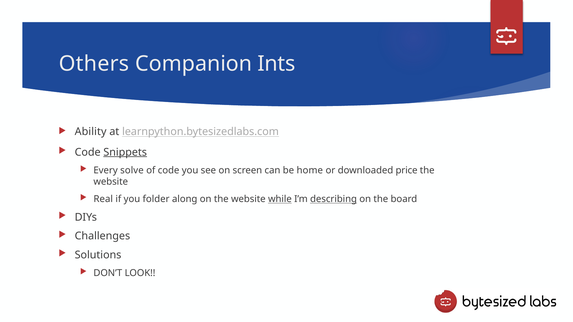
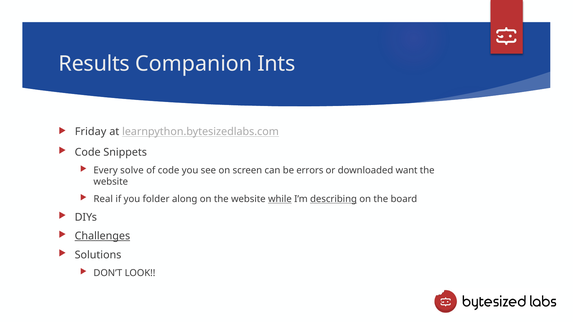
Others: Others -> Results (94, 64)
Ability: Ability -> Friday (91, 132)
Snippets underline: present -> none (125, 152)
home: home -> errors (310, 170)
price: price -> want (407, 170)
Challenges underline: none -> present (102, 236)
